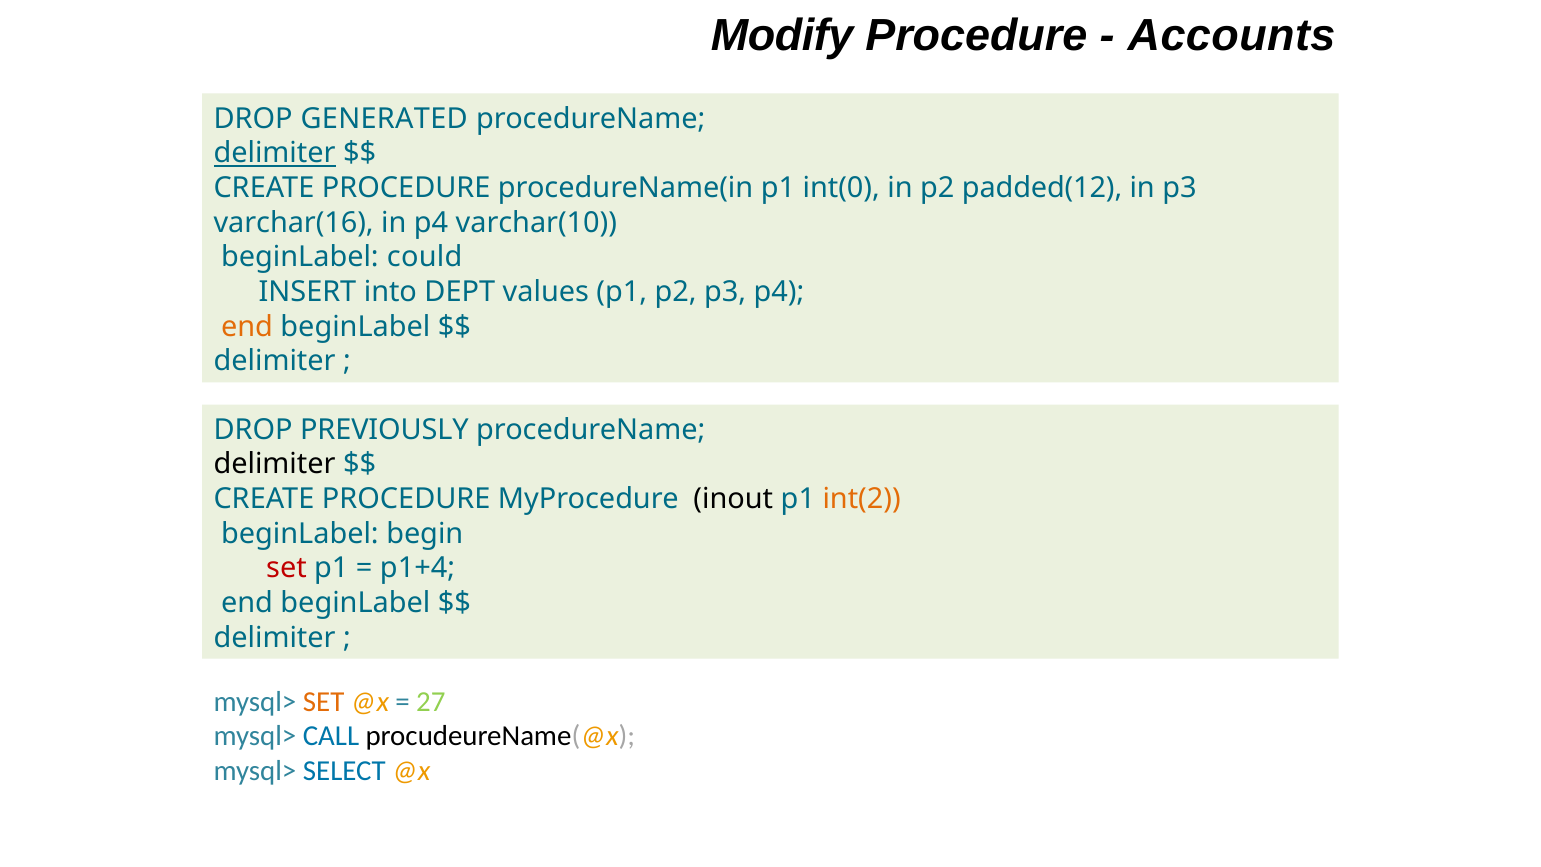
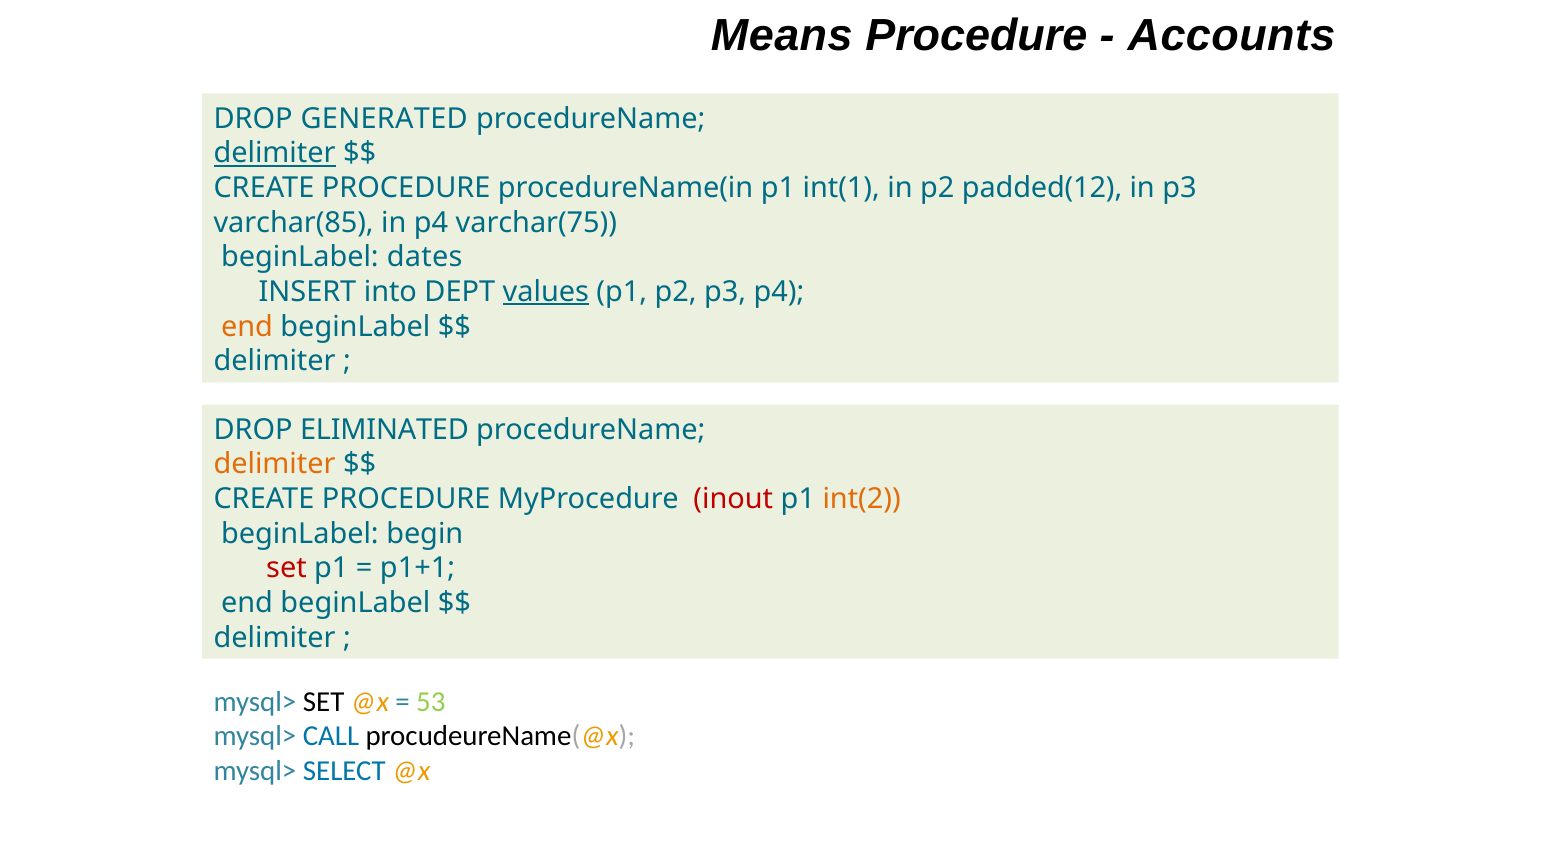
Modify: Modify -> Means (782, 36)
int(0: int(0 -> int(1 (841, 188)
varchar(16: varchar(16 -> varchar(85 (294, 223)
varchar(10: varchar(10 -> varchar(75 (536, 223)
could: could -> dates (425, 257)
values underline: none -> present (546, 292)
PREVIOUSLY: PREVIOUSLY -> ELIMINATED (384, 430)
delimiter colour: black -> orange (275, 464)
inout colour: black -> red (733, 499)
p1+4: p1+4 -> p1+1 (418, 568)
SET colour: orange -> black (324, 702)
27: 27 -> 53 (431, 702)
